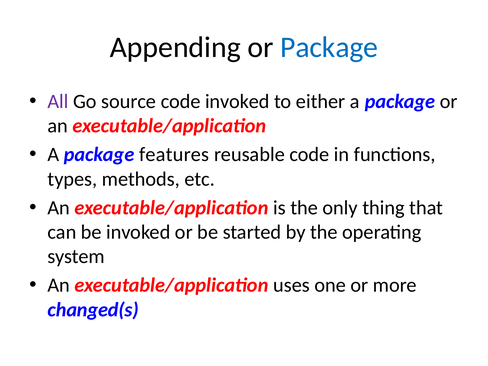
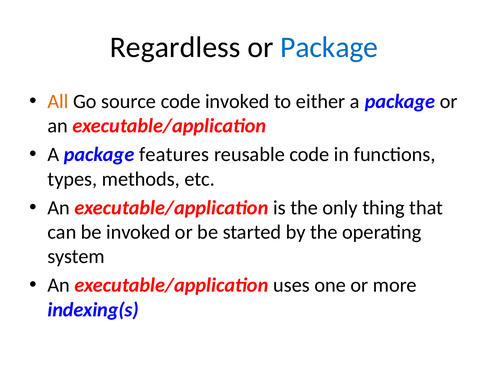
Appending: Appending -> Regardless (175, 47)
All colour: purple -> orange (58, 101)
changed(s: changed(s -> indexing(s (93, 310)
